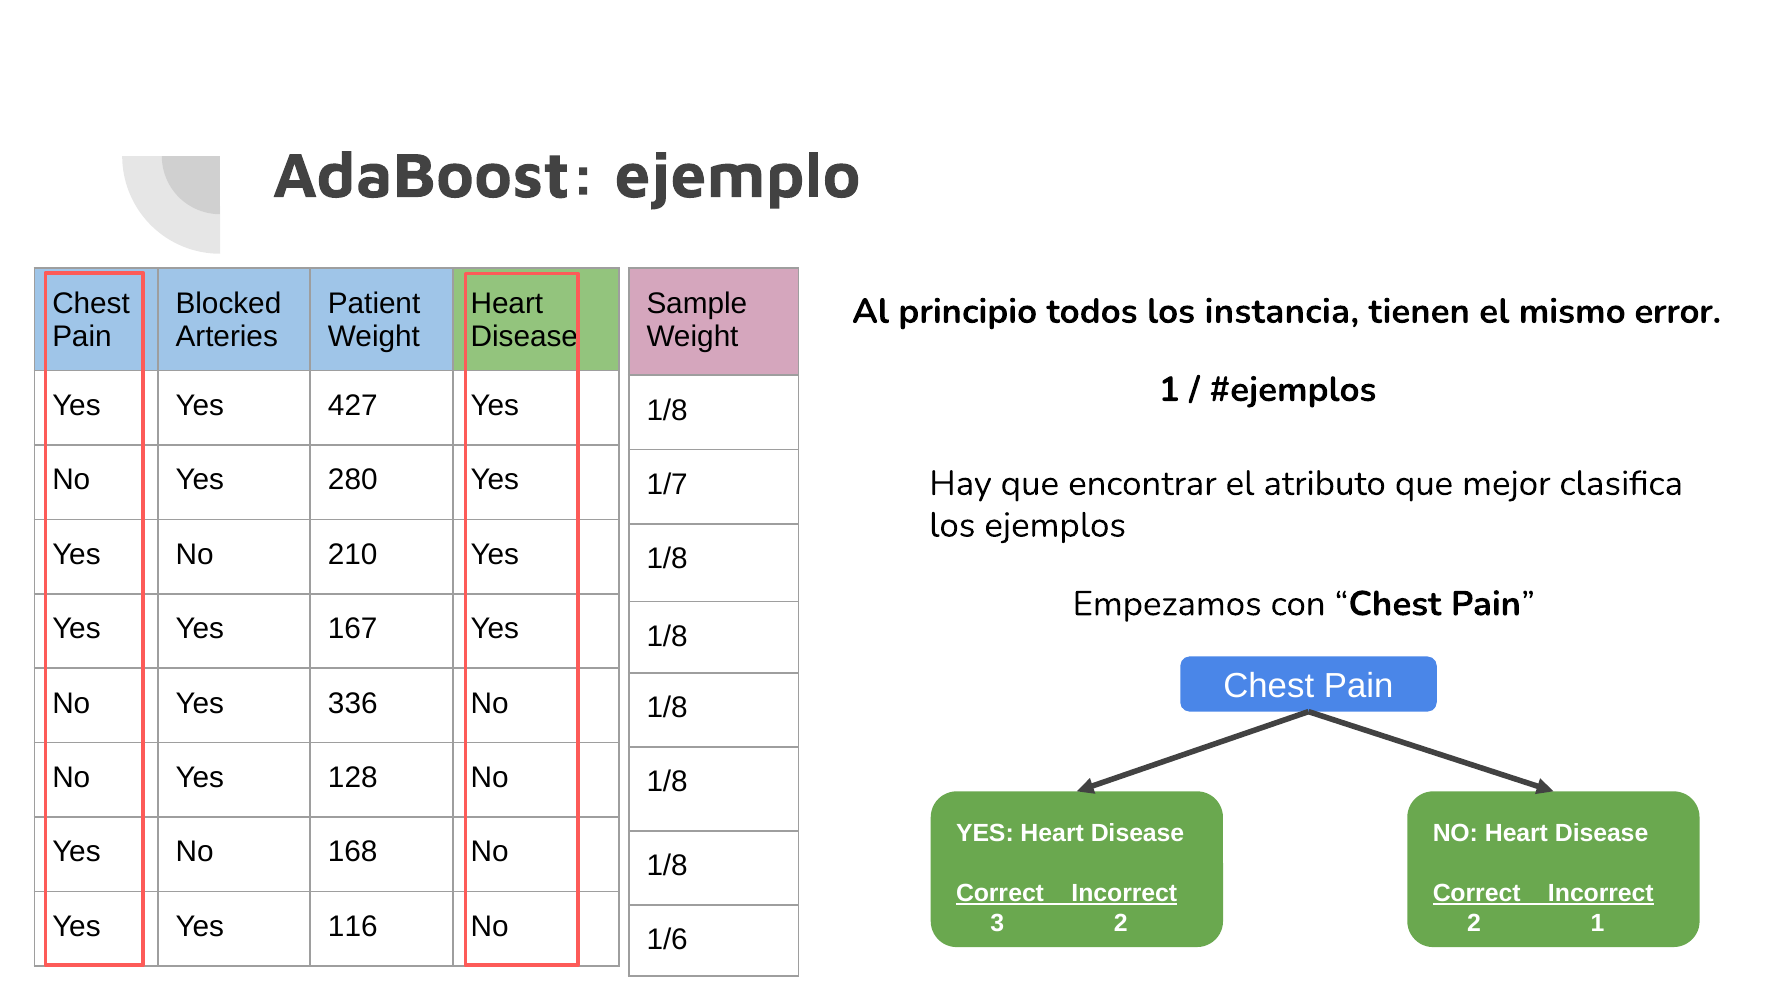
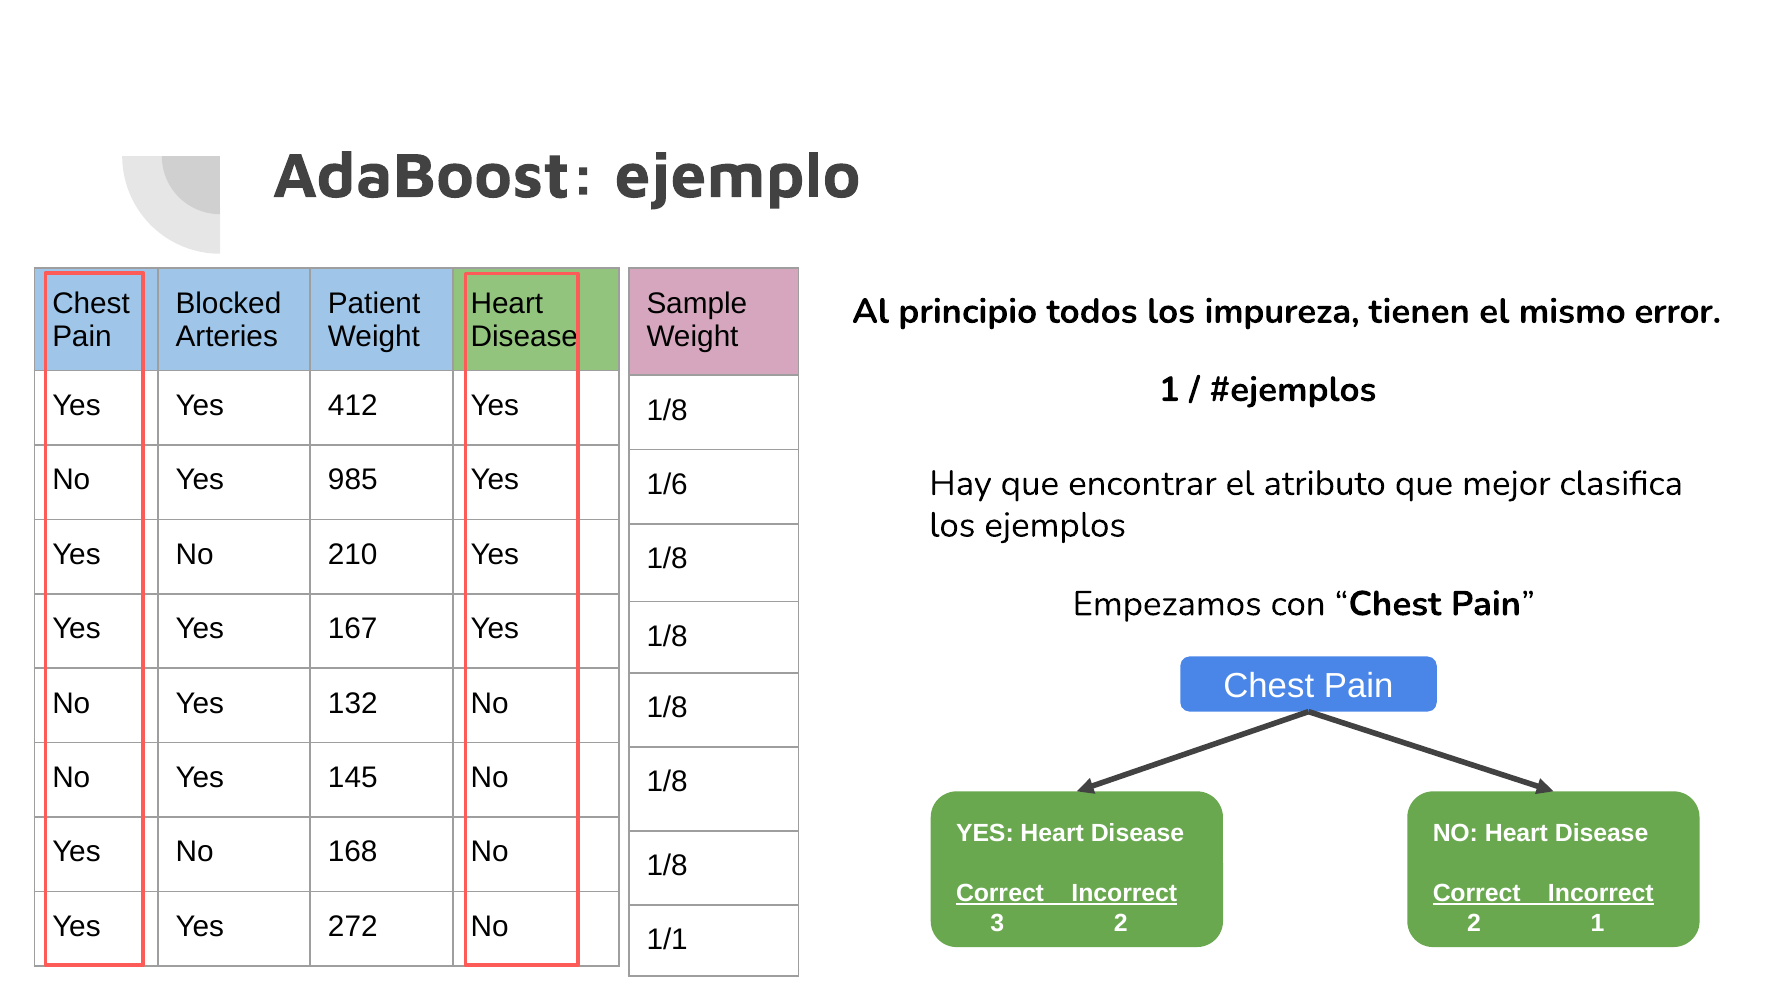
instancia: instancia -> impureza (1282, 311)
427: 427 -> 412 (353, 406)
280: 280 -> 985 (353, 480)
1/7: 1/7 -> 1/6 (667, 485)
336: 336 -> 132 (353, 703)
128: 128 -> 145 (353, 778)
116: 116 -> 272 (353, 927)
1/6: 1/6 -> 1/1 (667, 940)
